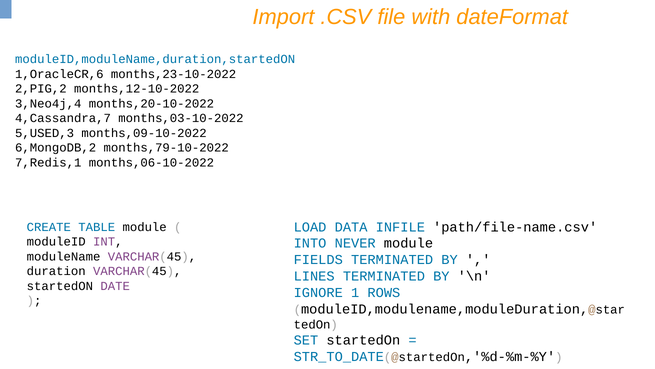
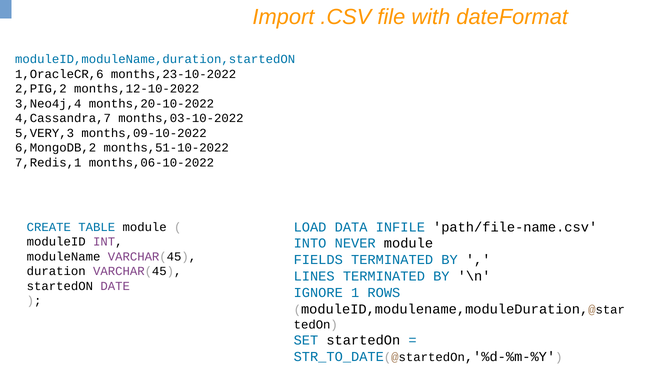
5,USED,3: 5,USED,3 -> 5,VERY,3 (45, 133)
months,79-10-2022: months,79-10-2022 -> months,51-10-2022 (166, 148)
